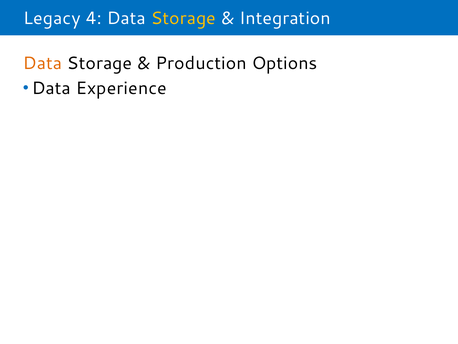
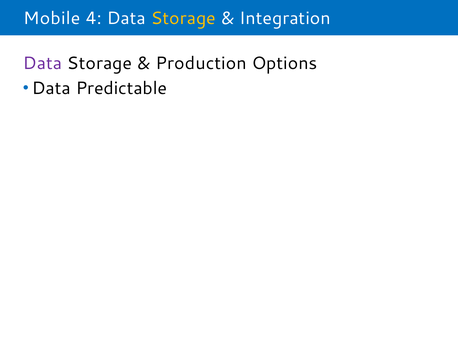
Legacy: Legacy -> Mobile (52, 18)
Data colour: orange -> purple (43, 63)
Experience: Experience -> Predictable (121, 88)
